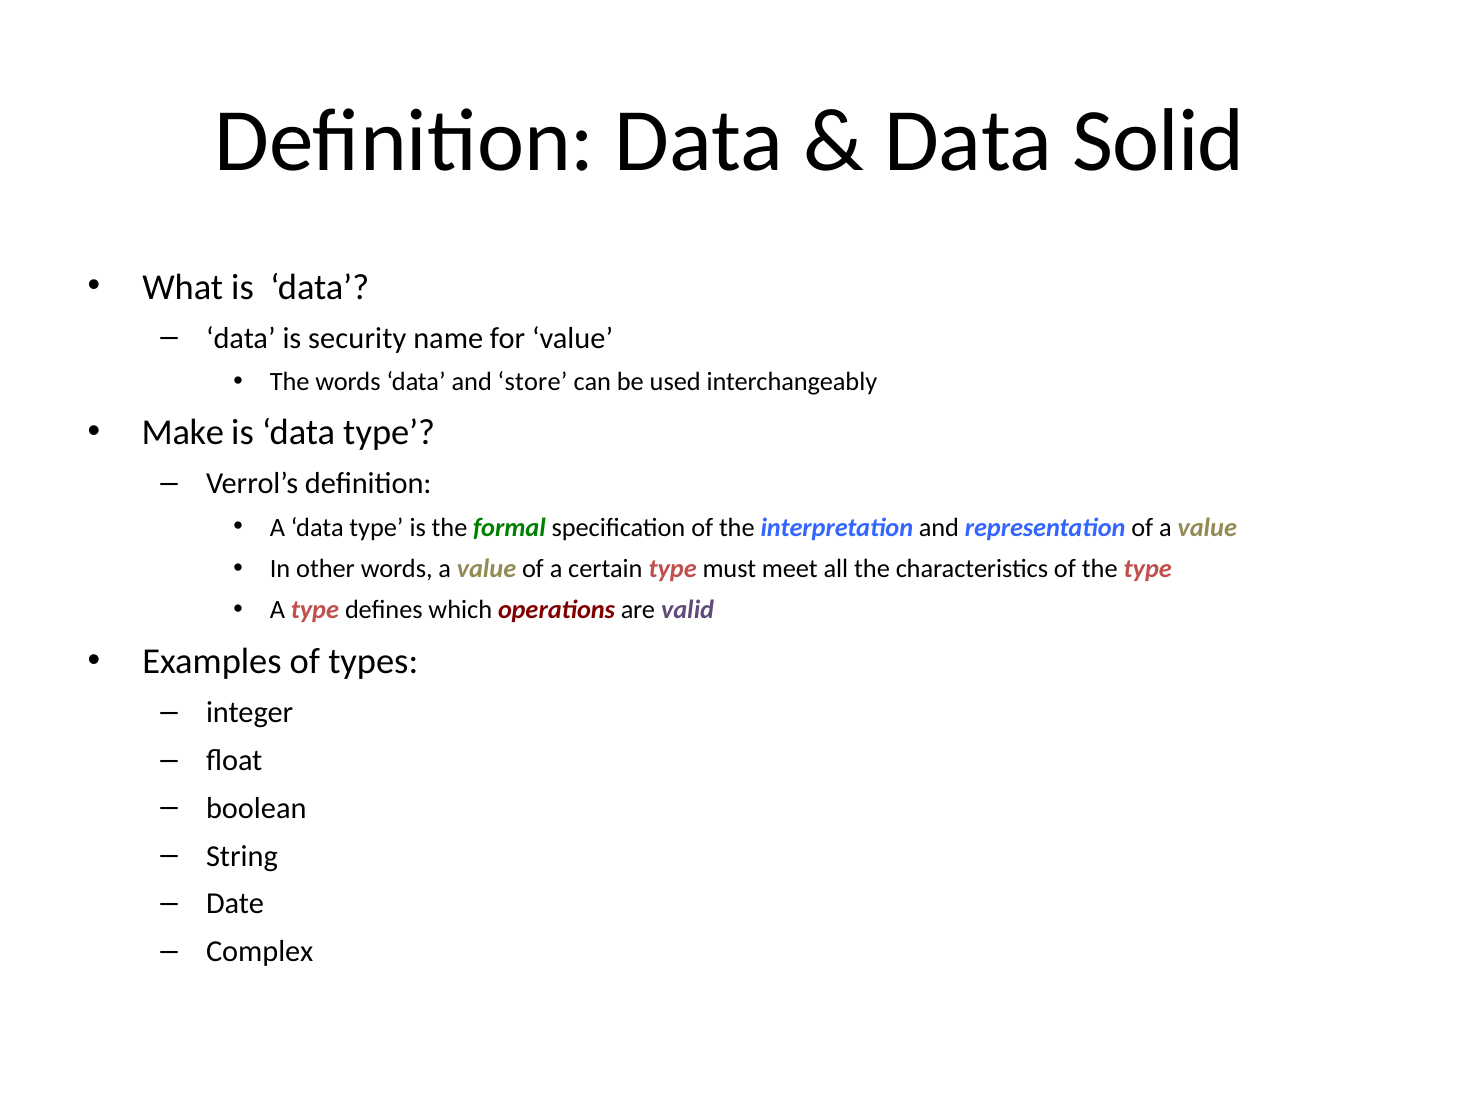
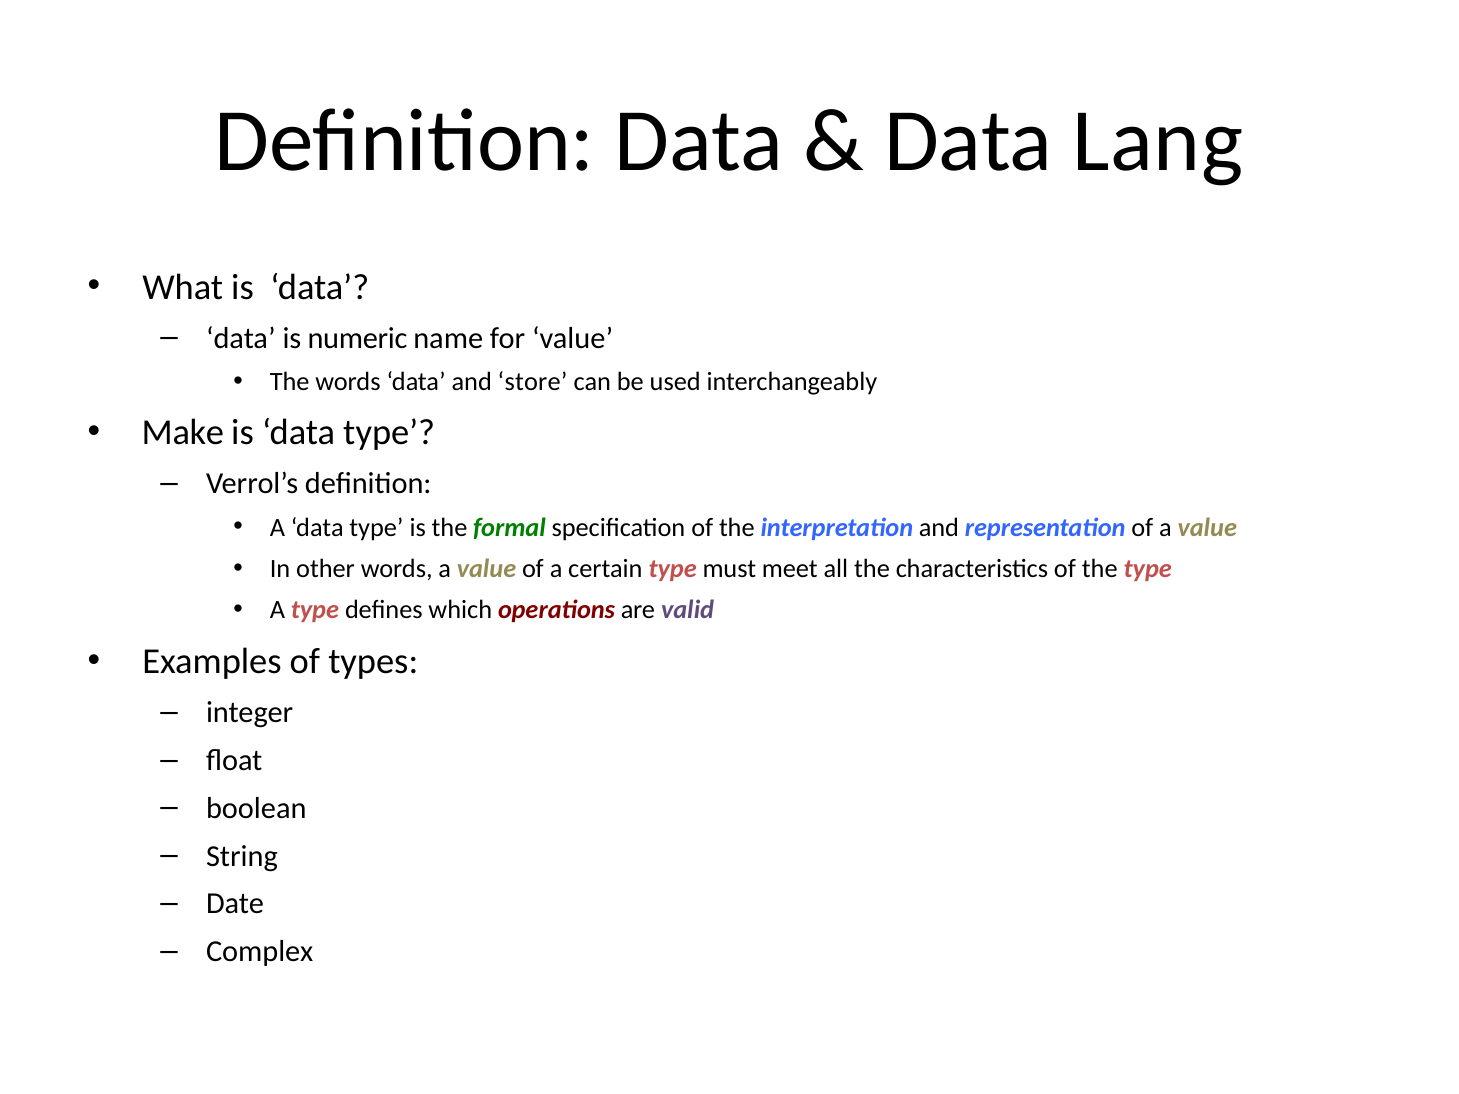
Solid: Solid -> Lang (1158, 141)
security: security -> numeric (357, 338)
